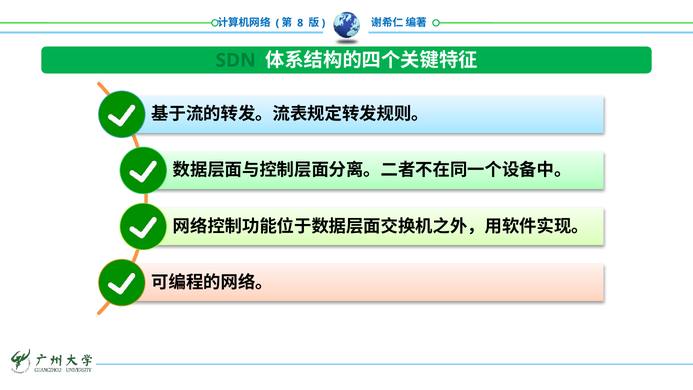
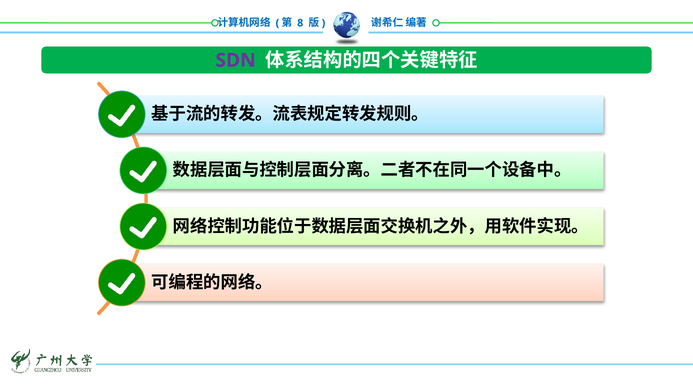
SDN colour: green -> purple (236, 60)
